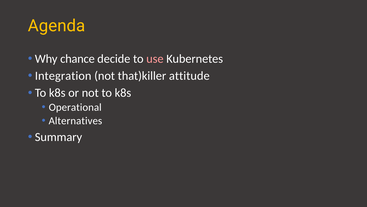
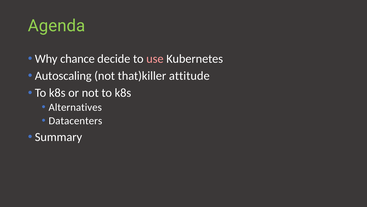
Agenda colour: yellow -> light green (57, 26)
Integration: Integration -> Autoscaling (63, 76)
Operational: Operational -> Alternatives (75, 107)
Alternatives: Alternatives -> Datacenters (75, 120)
